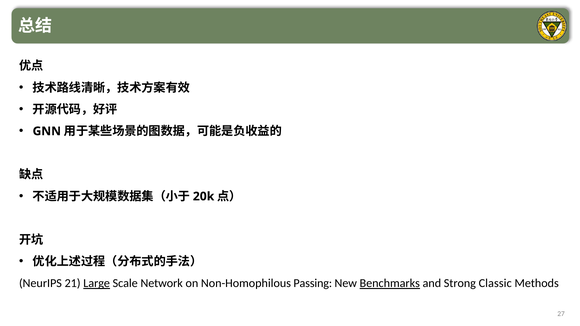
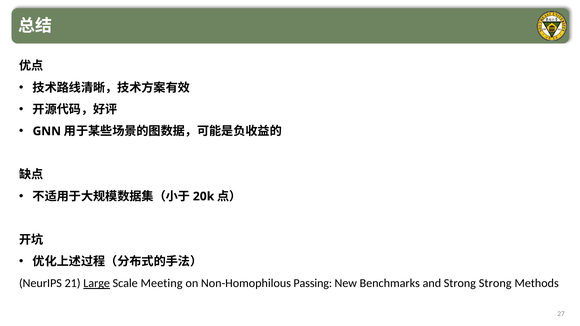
Network: Network -> Meeting (162, 284)
Benchmarks underline: present -> none (390, 284)
Strong Classic: Classic -> Strong (495, 284)
